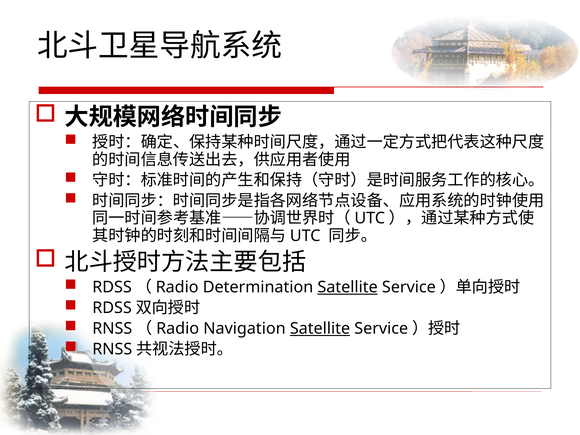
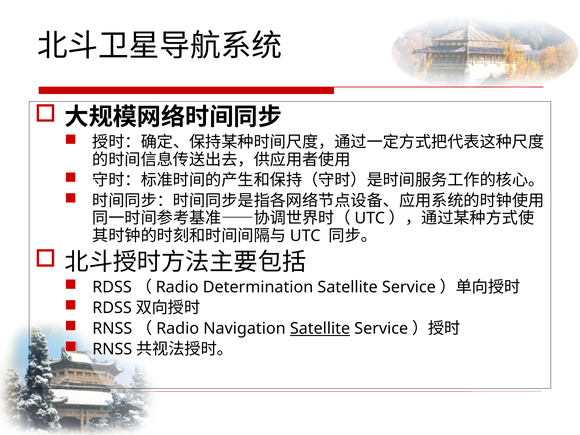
Satellite underline: present -> none (348, 287)
